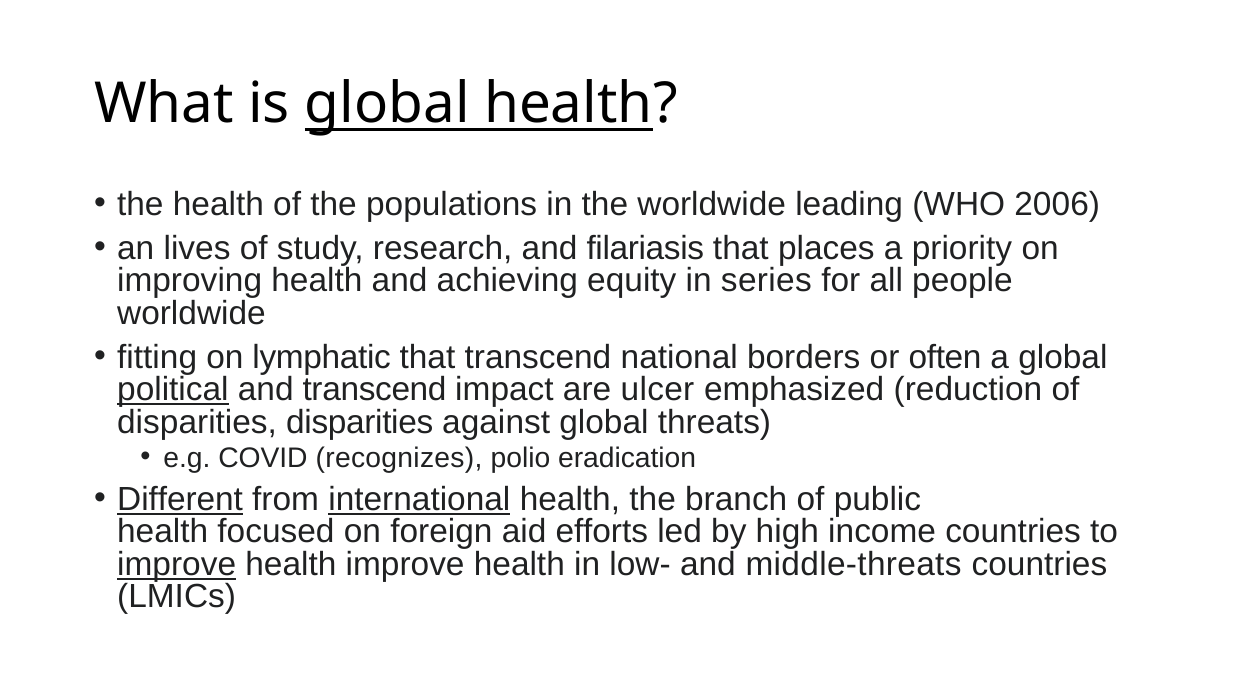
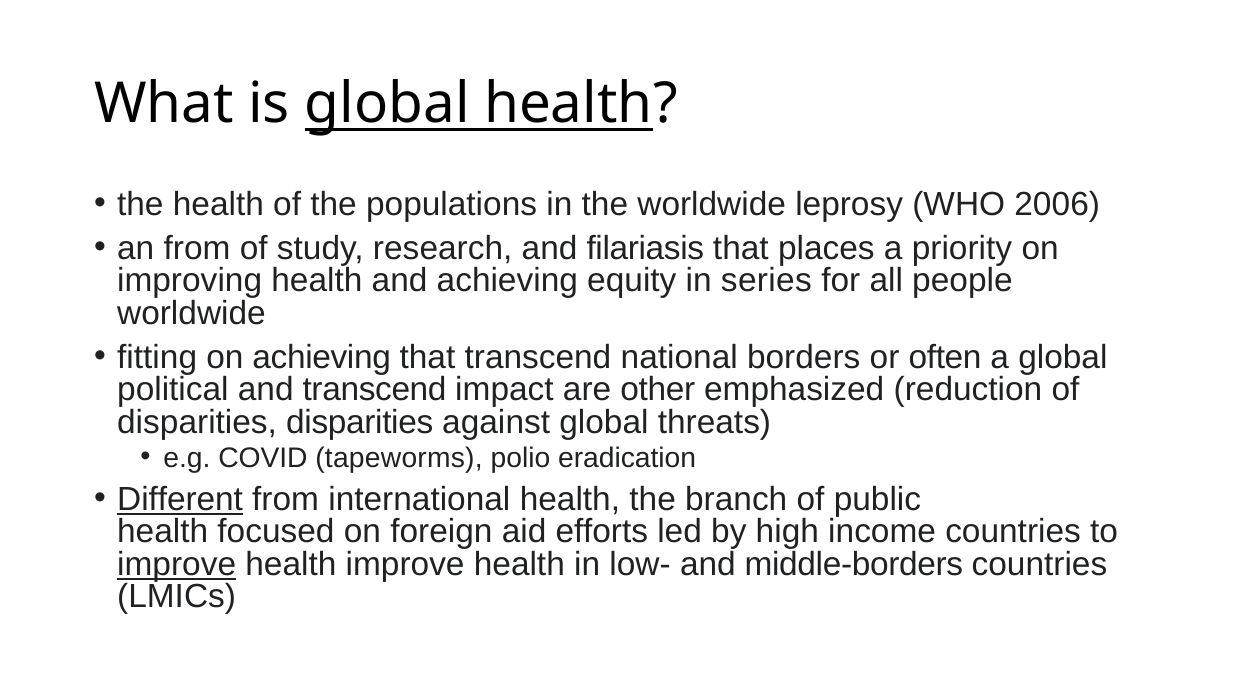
leading: leading -> leprosy (849, 204)
an lives: lives -> from (197, 248)
on lymphatic: lymphatic -> achieving (322, 357)
political underline: present -> none (173, 390)
ulcer: ulcer -> other (658, 390)
recognizes: recognizes -> tapeworms (399, 458)
international underline: present -> none (419, 499)
middle-threats: middle-threats -> middle-borders (854, 564)
